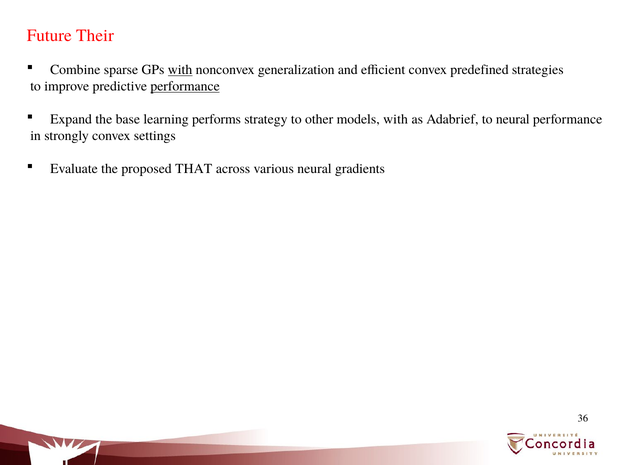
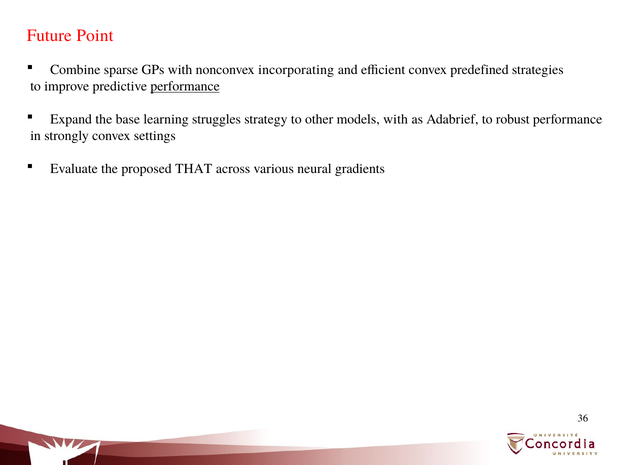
Their: Their -> Point (95, 35)
with underline: present -> none (180, 70)
generalization: generalization -> incorporating (296, 70)
performs: performs -> struggles (217, 119)
to neural: neural -> robust (513, 119)
